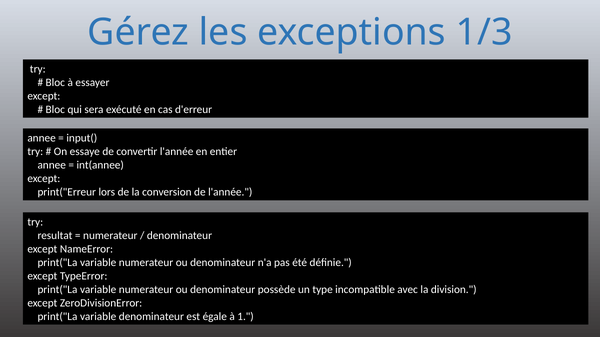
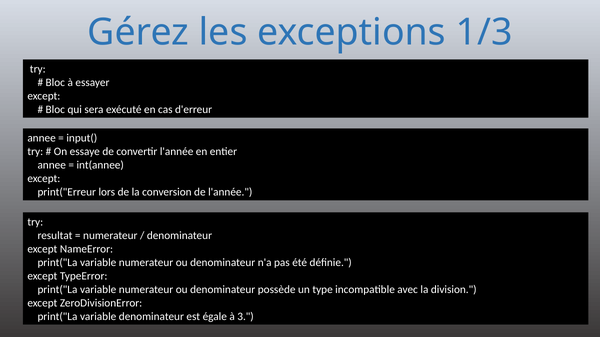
1: 1 -> 3 (246, 317)
